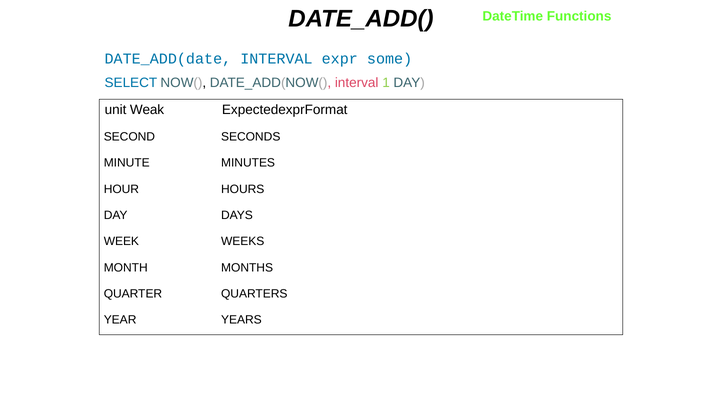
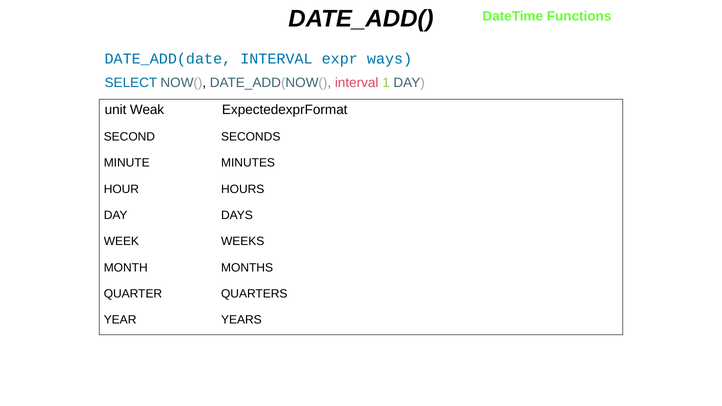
some: some -> ways (390, 59)
